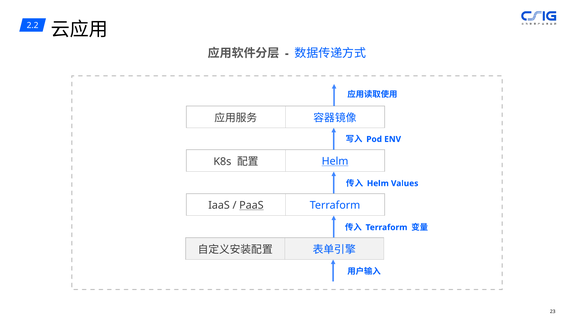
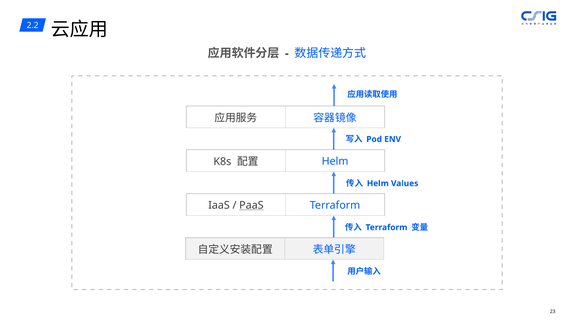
Helm underline: present -> none (335, 161)
